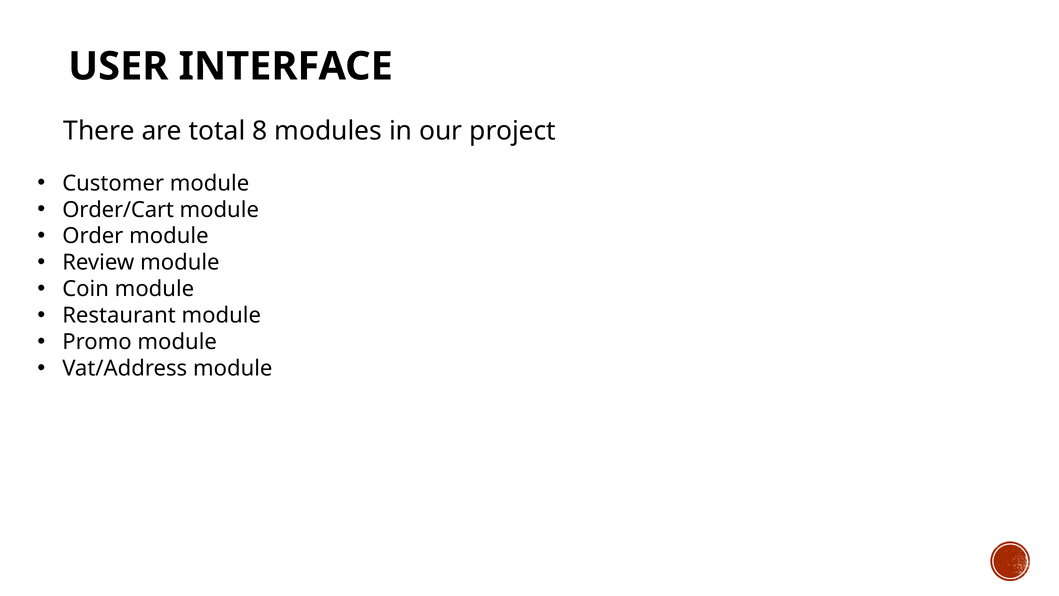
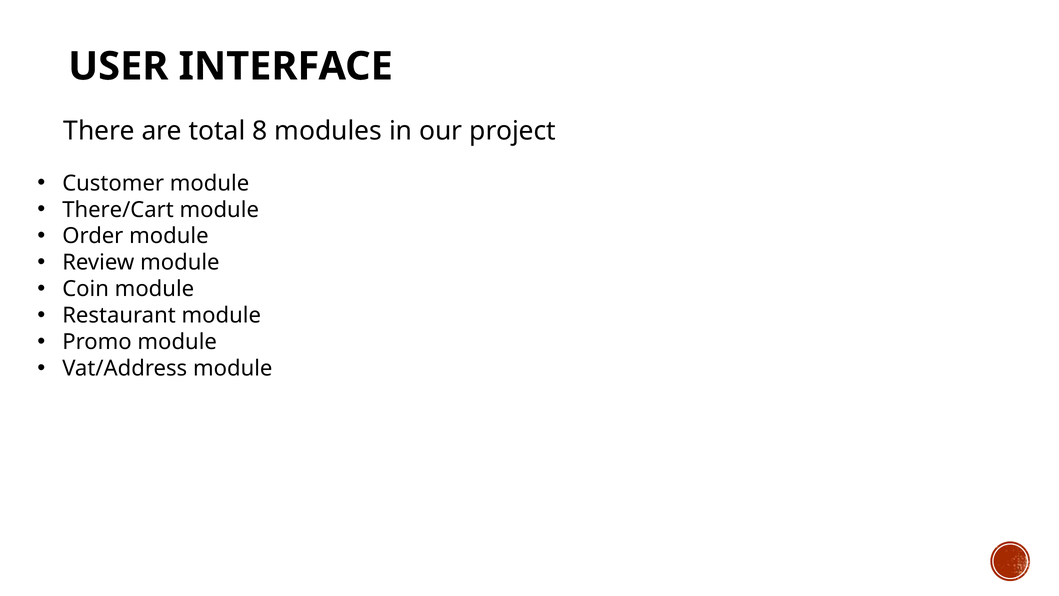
Order/Cart: Order/Cart -> There/Cart (118, 210)
